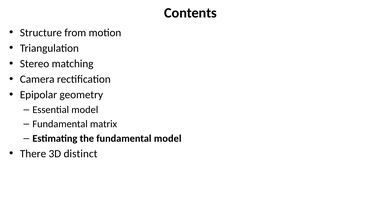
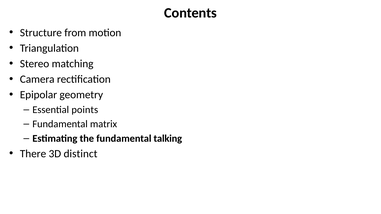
Essential model: model -> points (85, 110)
fundamental model: model -> talking (168, 139)
